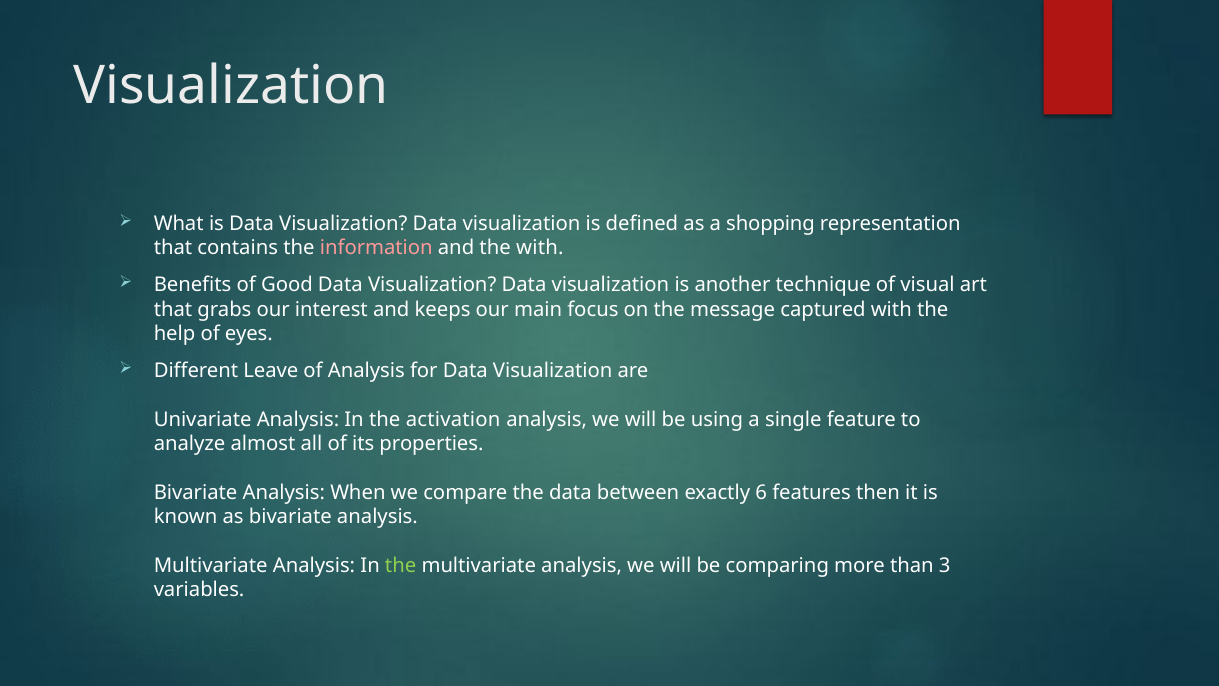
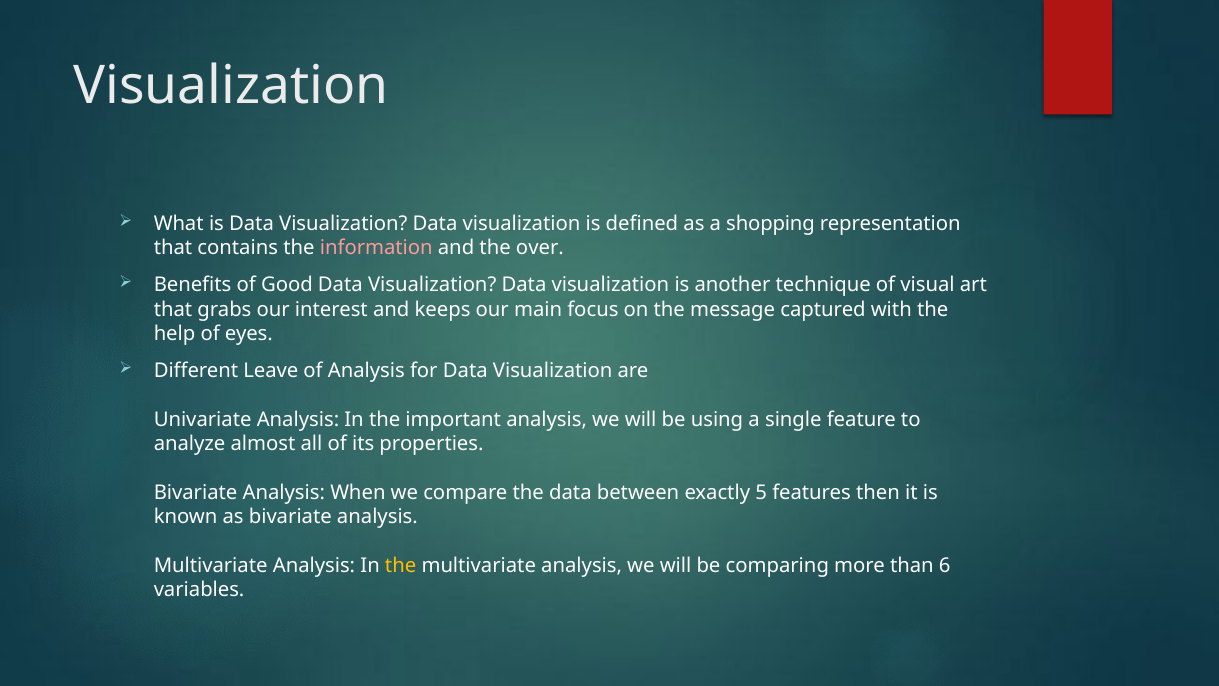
the with: with -> over (540, 248)
activation: activation -> important (453, 419)
6: 6 -> 5 (761, 493)
the colour: light green -> yellow (401, 566)
3: 3 -> 6 (945, 566)
